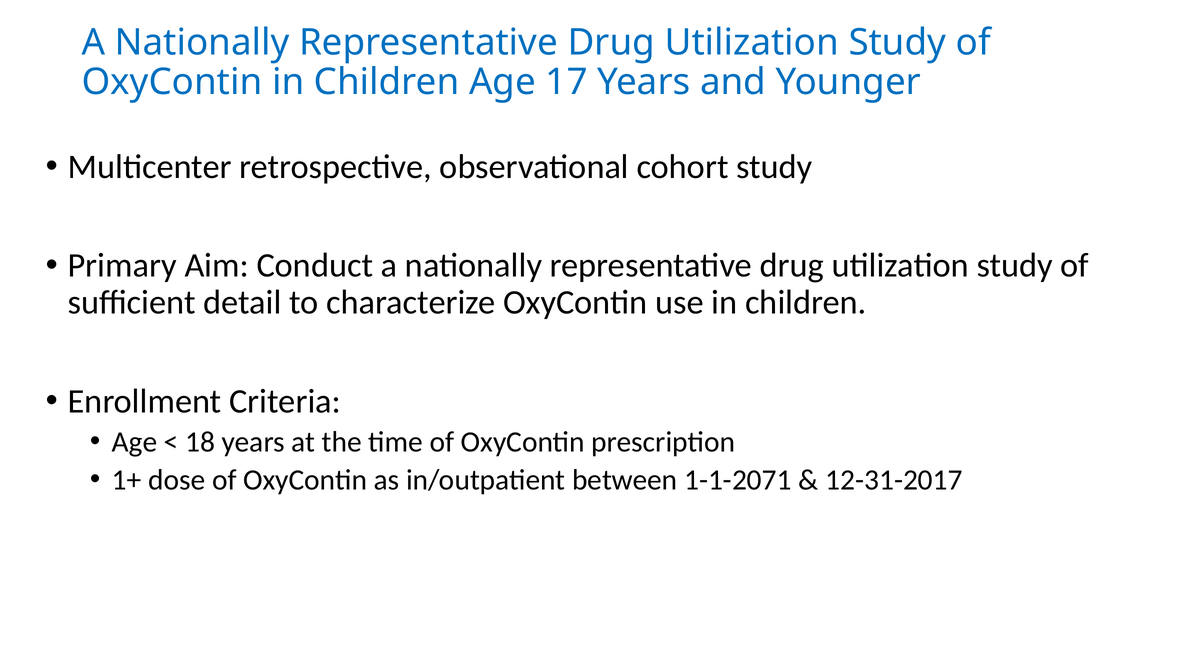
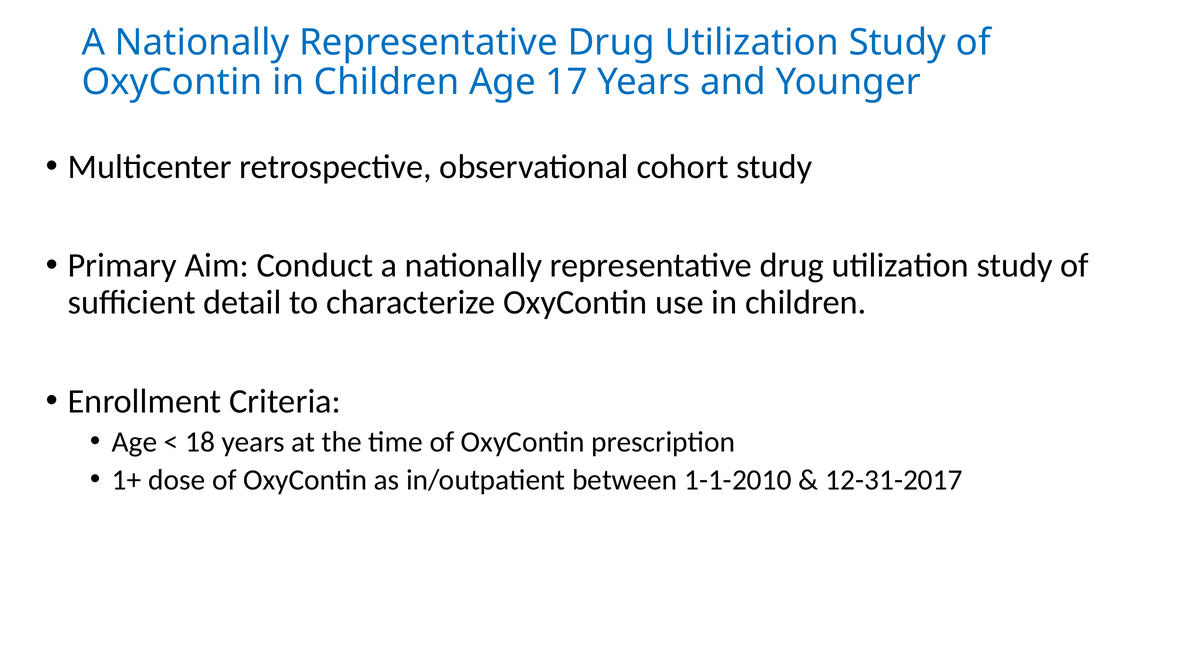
1-1-2071: 1-1-2071 -> 1-1-2010 (738, 480)
